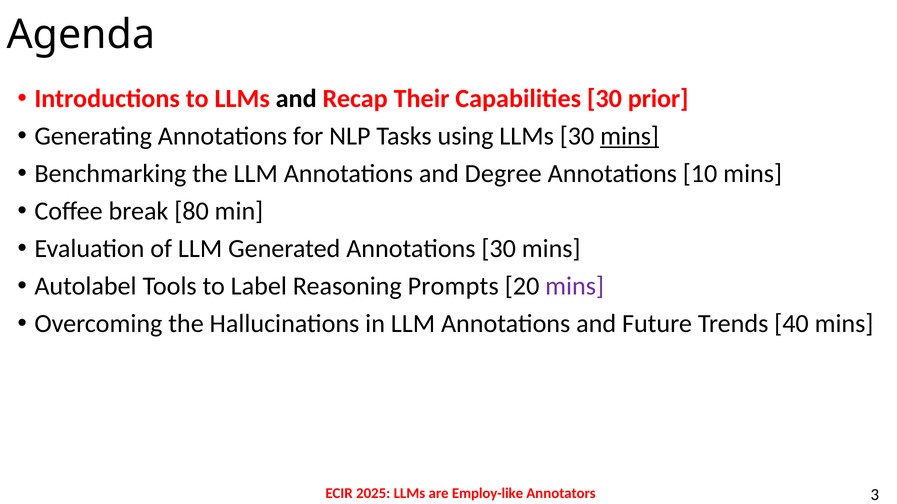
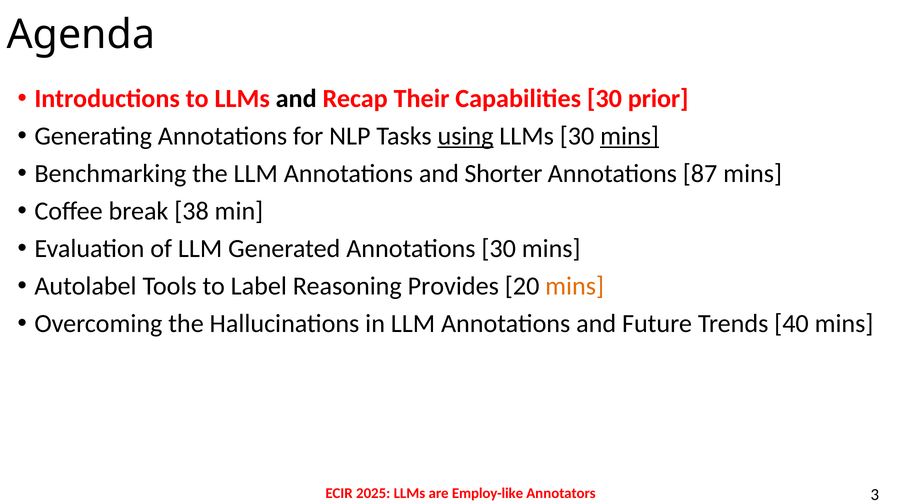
using underline: none -> present (466, 136)
Degree: Degree -> Shorter (503, 174)
10: 10 -> 87 (700, 174)
80: 80 -> 38 (192, 211)
Prompts: Prompts -> Provides (453, 286)
mins colour: purple -> orange (575, 286)
